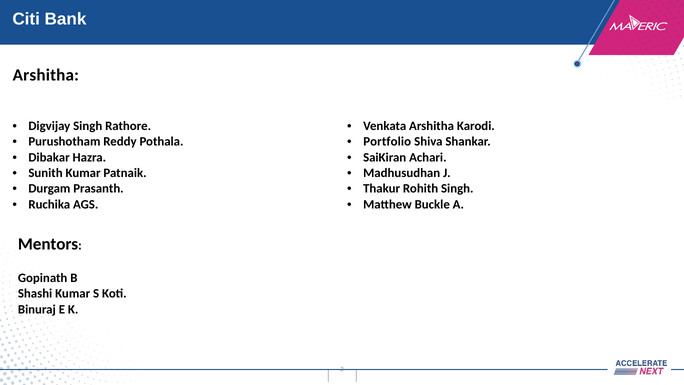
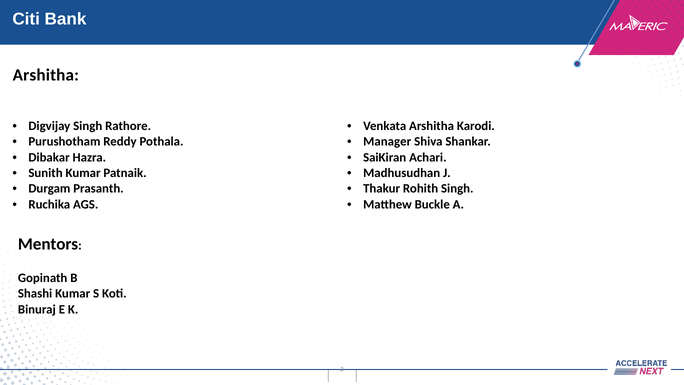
Portfolio: Portfolio -> Manager (387, 142)
